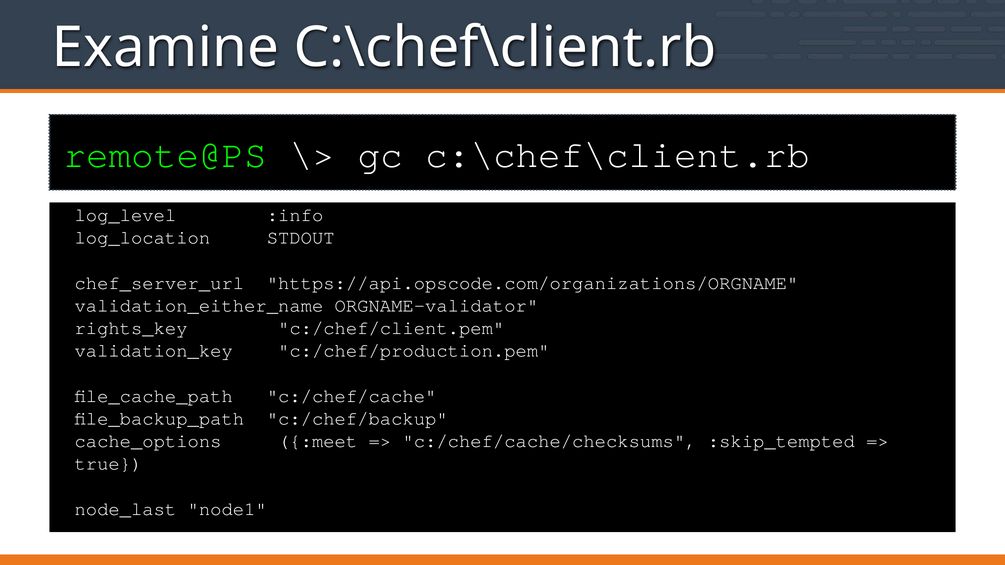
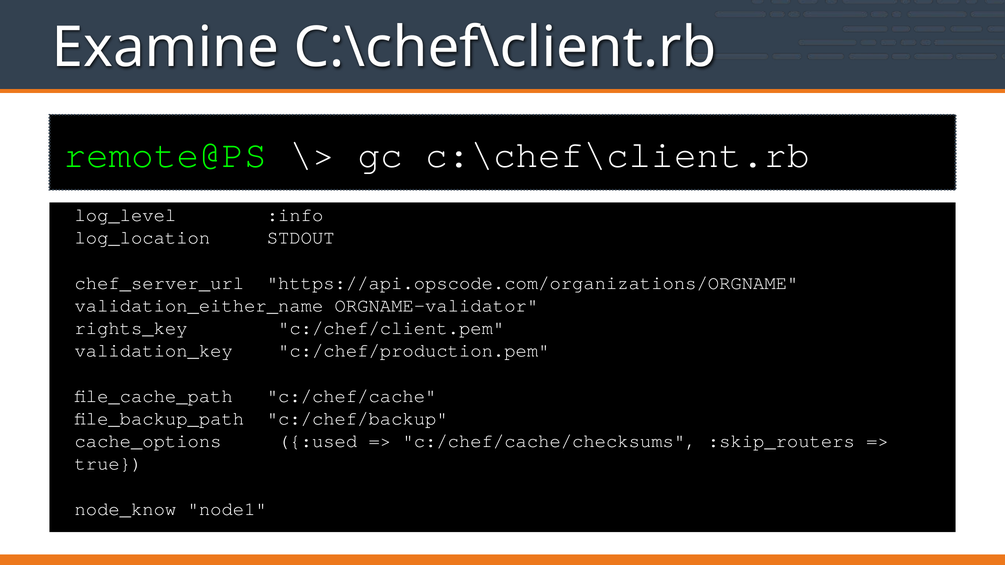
:meet: :meet -> :used (318, 441)
:skip_tempted: :skip_tempted -> :skip_routers (781, 441)
node_last: node_last -> node_know (125, 509)
